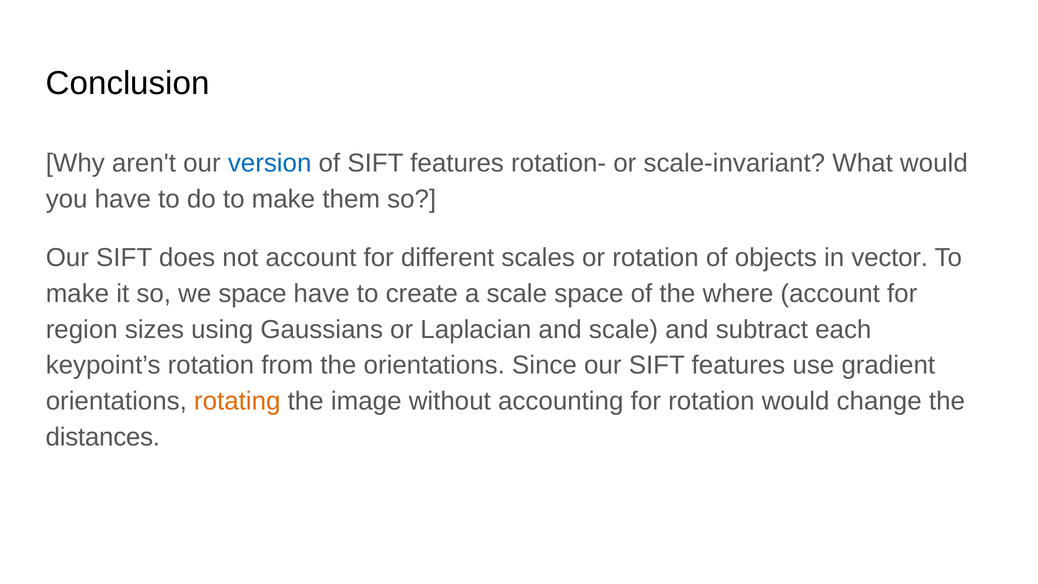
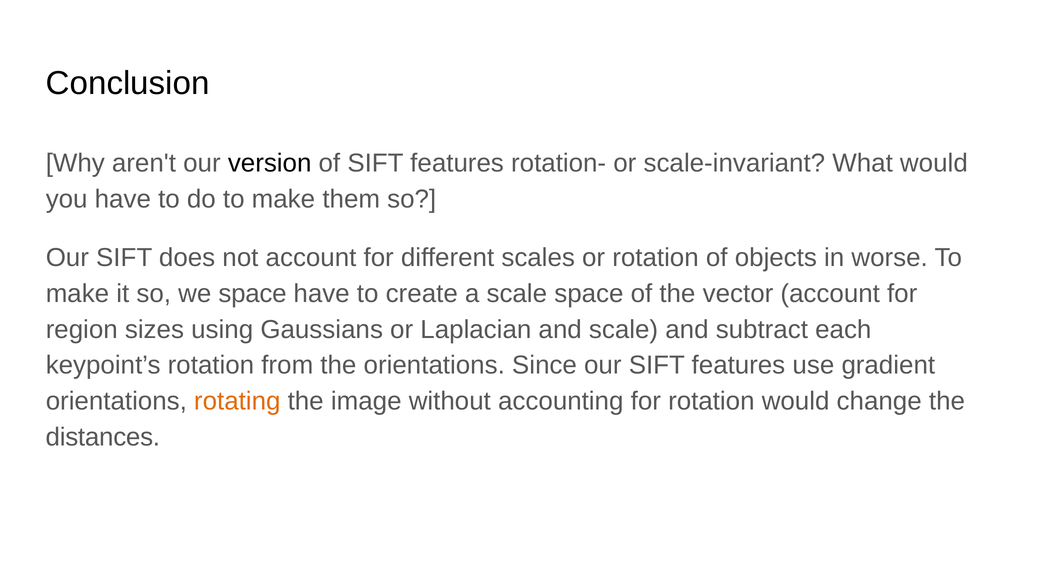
version colour: blue -> black (270, 163)
vector: vector -> worse (890, 258)
where: where -> vector (738, 294)
